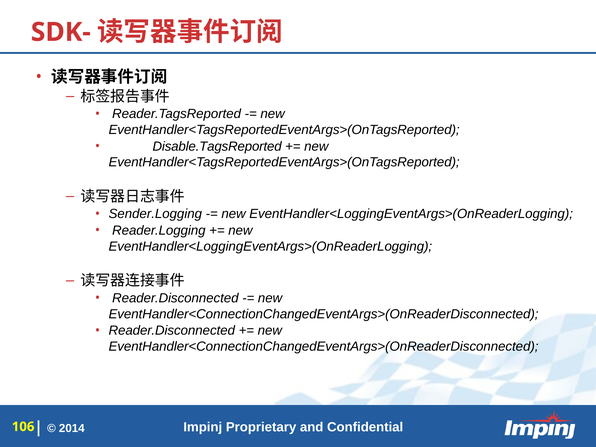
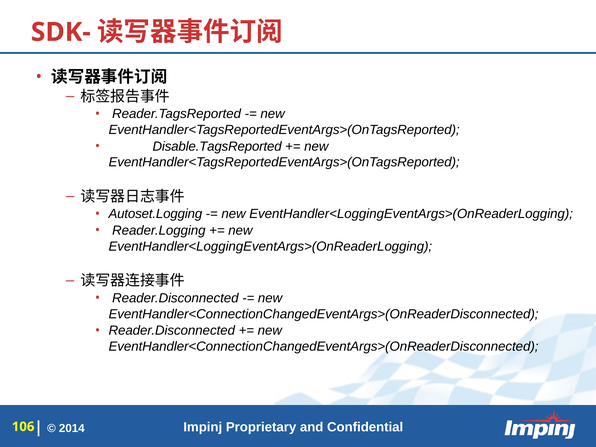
Sender.Logging: Sender.Logging -> Autoset.Logging (155, 214)
